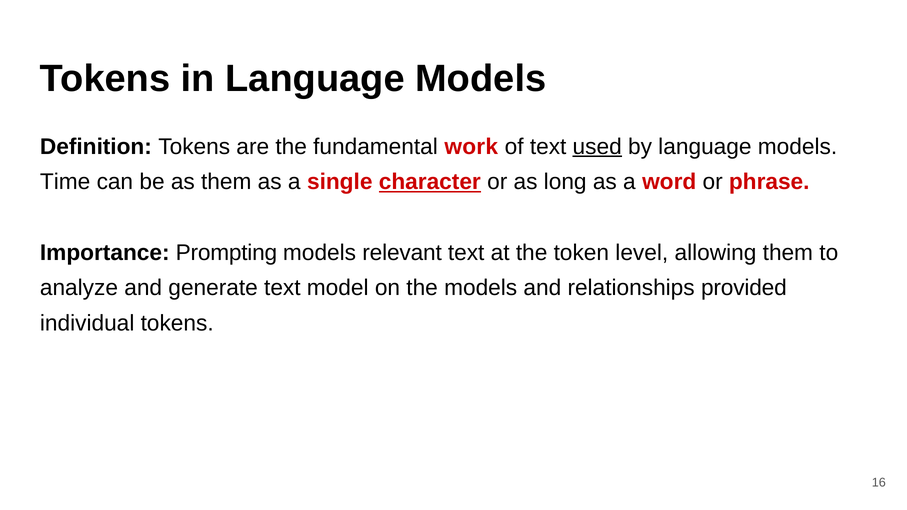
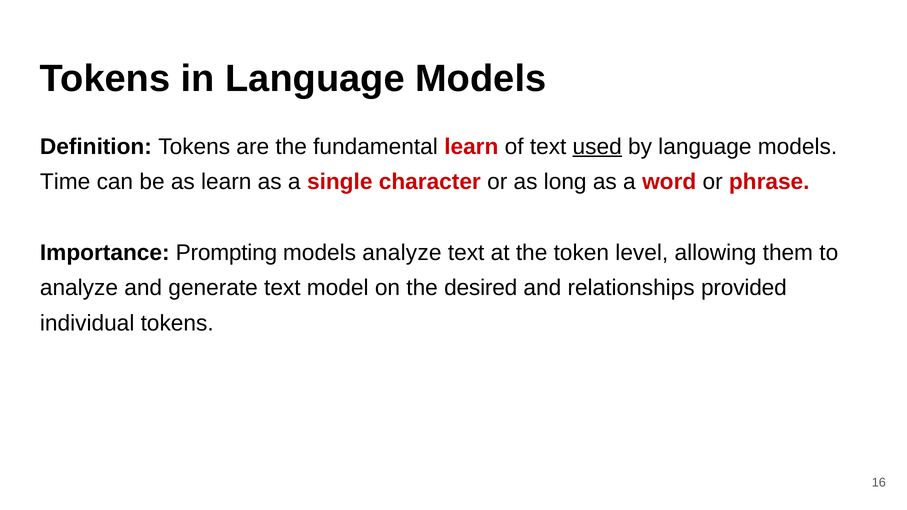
fundamental work: work -> learn (471, 147)
as them: them -> learn (226, 182)
character underline: present -> none (430, 182)
models relevant: relevant -> analyze (402, 253)
the models: models -> desired (481, 288)
